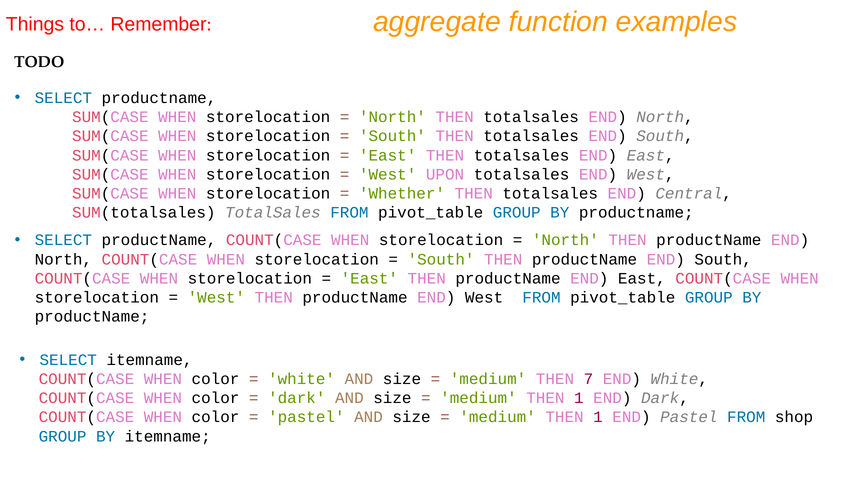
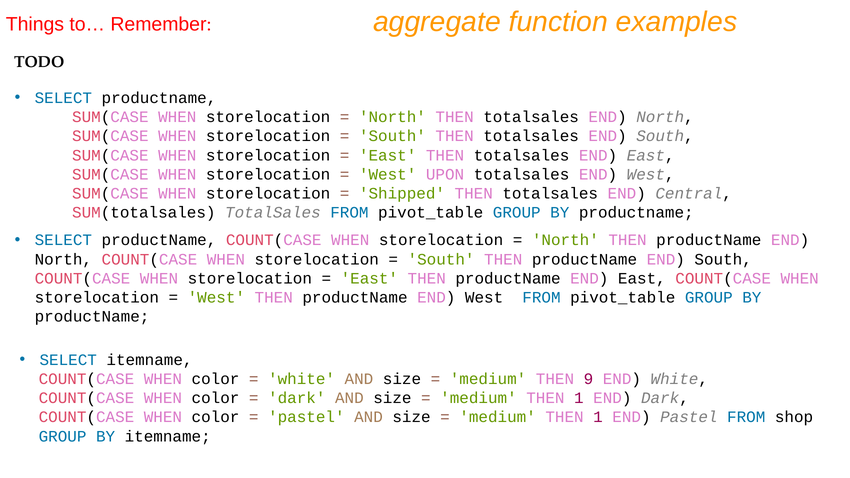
Whether: Whether -> Shipped (402, 194)
7: 7 -> 9 (588, 379)
